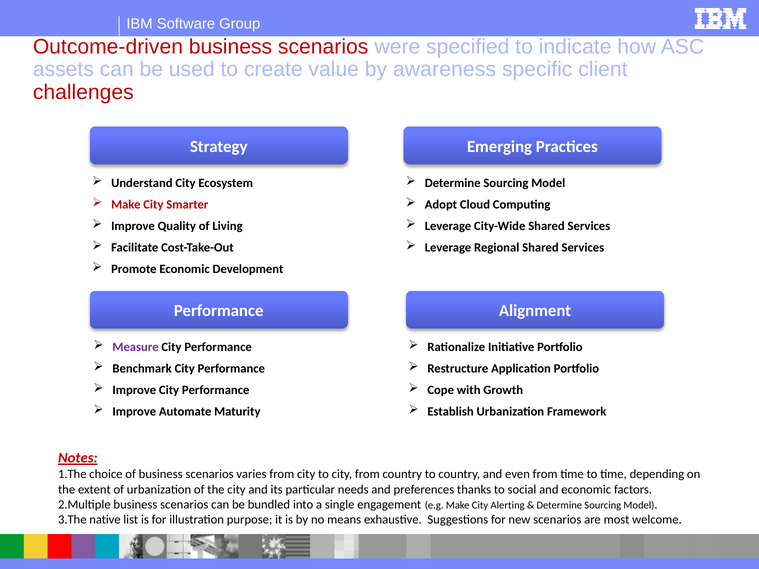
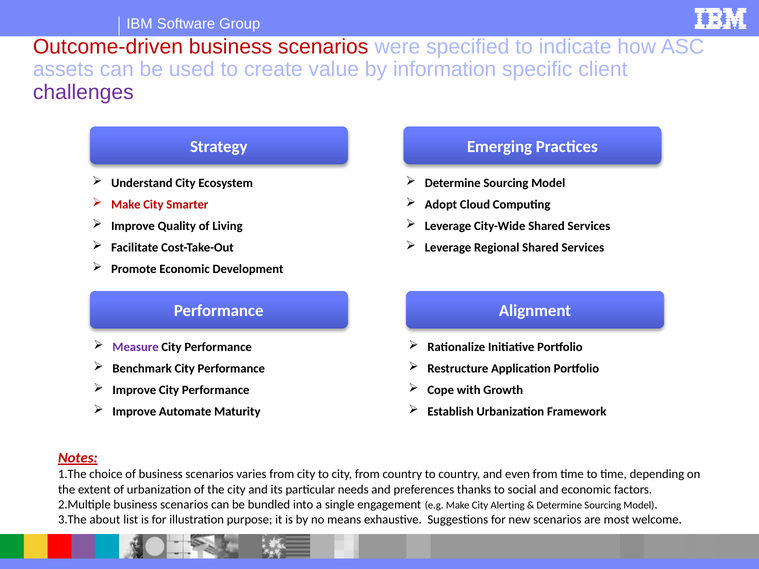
awareness: awareness -> information (445, 69)
challenges colour: red -> purple (83, 92)
native: native -> about (105, 520)
